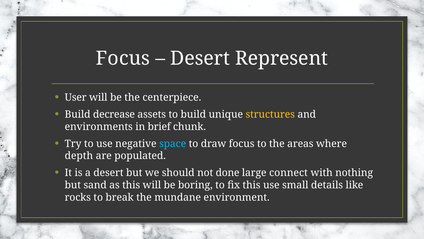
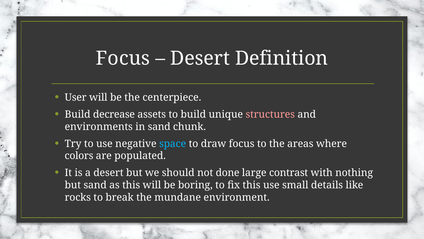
Represent: Represent -> Definition (282, 58)
structures colour: yellow -> pink (270, 114)
in brief: brief -> sand (159, 126)
depth: depth -> colors (79, 156)
connect: connect -> contrast (289, 173)
